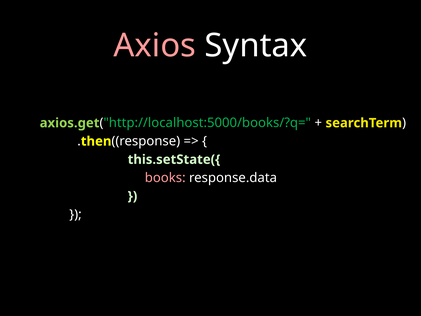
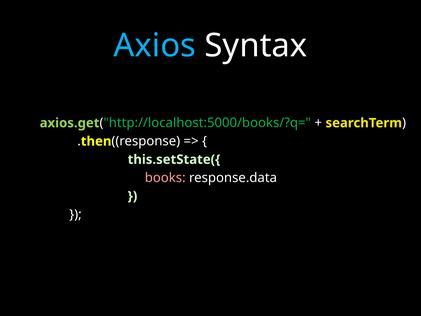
Axios colour: pink -> light blue (155, 45)
